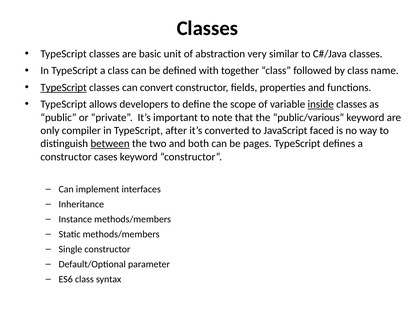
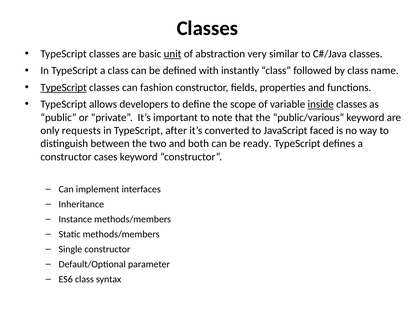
unit underline: none -> present (173, 54)
together: together -> instantly (240, 71)
convert: convert -> fashion (157, 88)
compiler: compiler -> requests (81, 131)
between underline: present -> none (110, 144)
pages: pages -> ready (257, 144)
